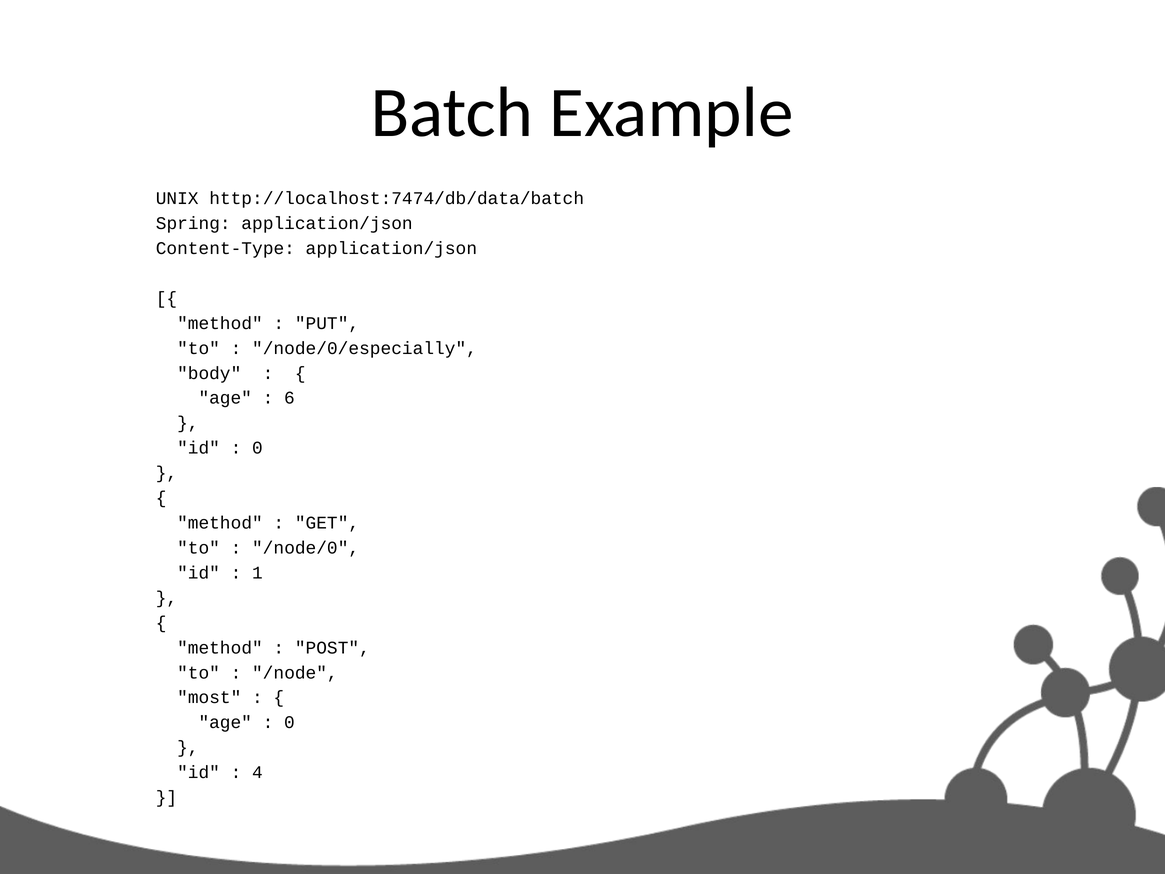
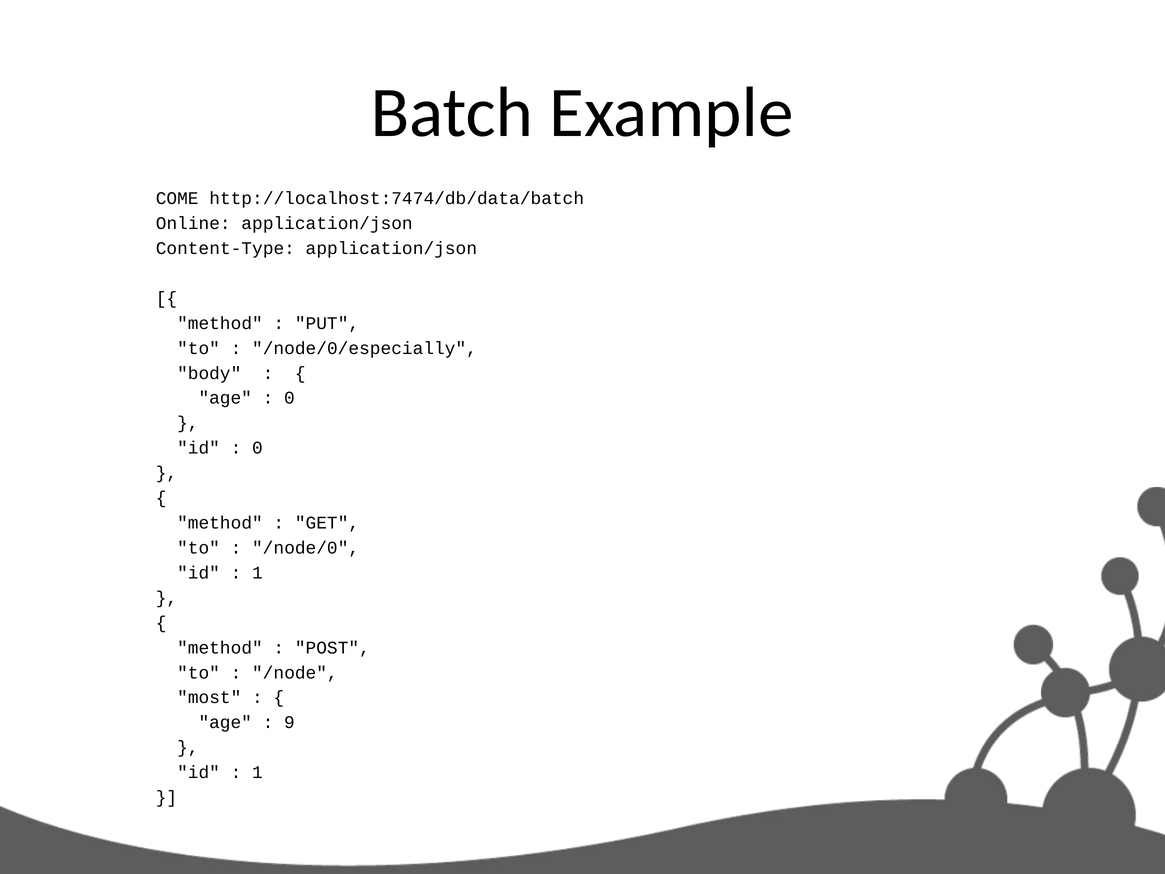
UNIX: UNIX -> COME (177, 198)
Spring: Spring -> Online (193, 223)
6: 6 -> 0 (289, 398)
0: 0 -> 9 (289, 722)
4: 4 -> 1 (257, 772)
